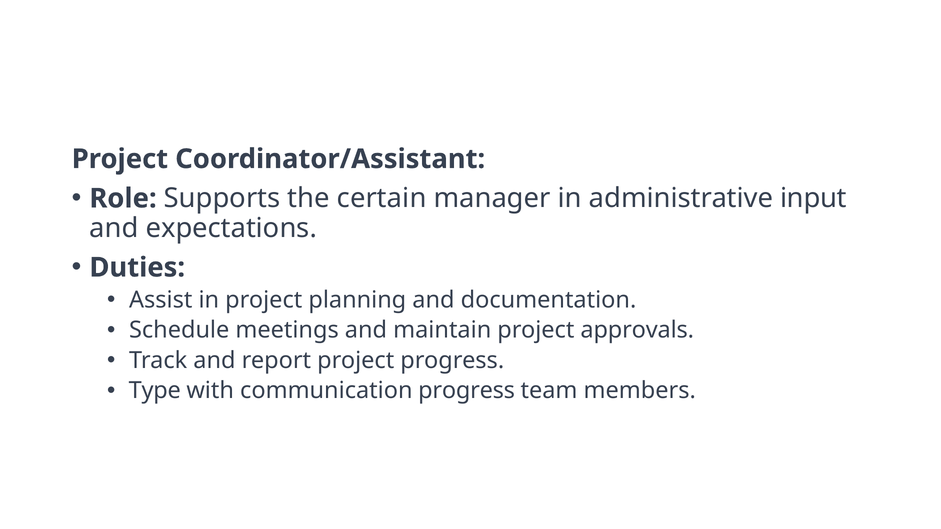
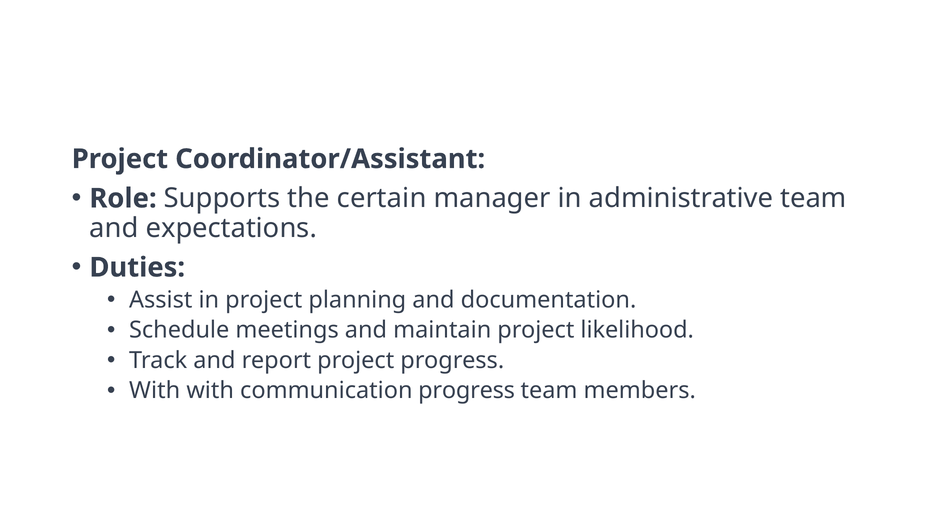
administrative input: input -> team (813, 199)
approvals: approvals -> likelihood (637, 330)
Type: Type -> With (155, 391)
